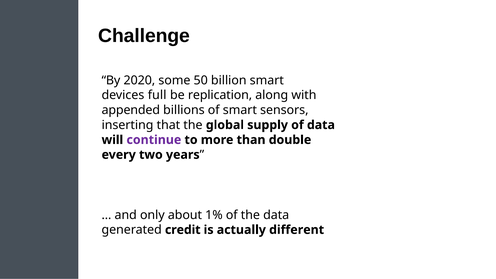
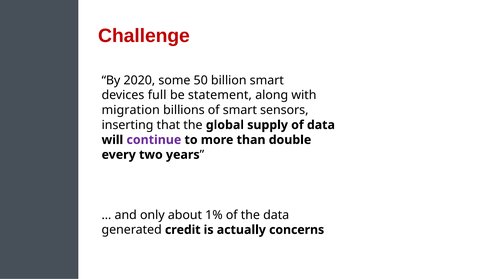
Challenge colour: black -> red (144, 36)
replication: replication -> statement (220, 95)
appended: appended -> migration (131, 110)
different: different -> concerns (297, 230)
